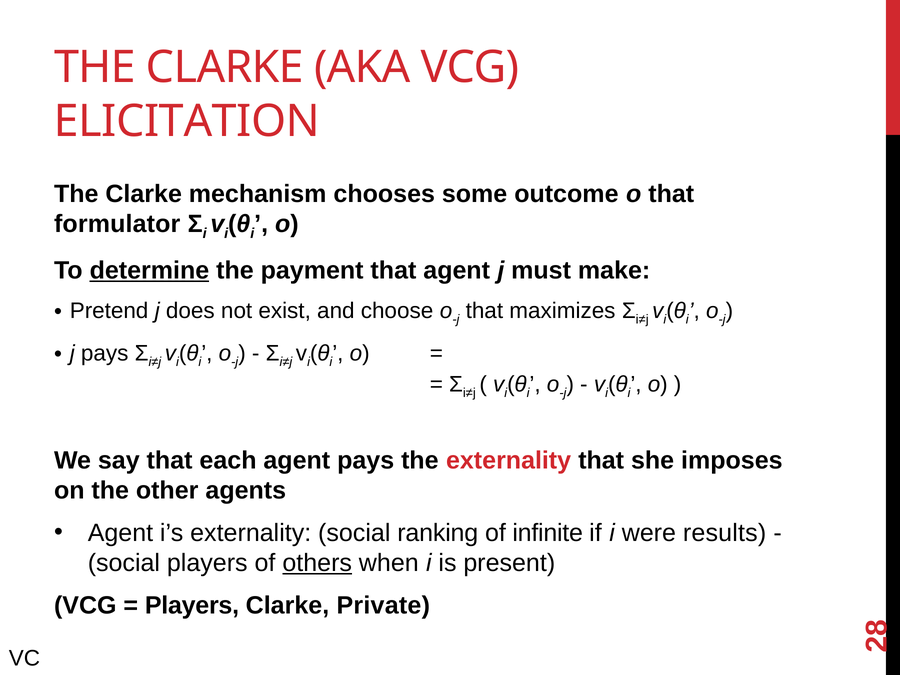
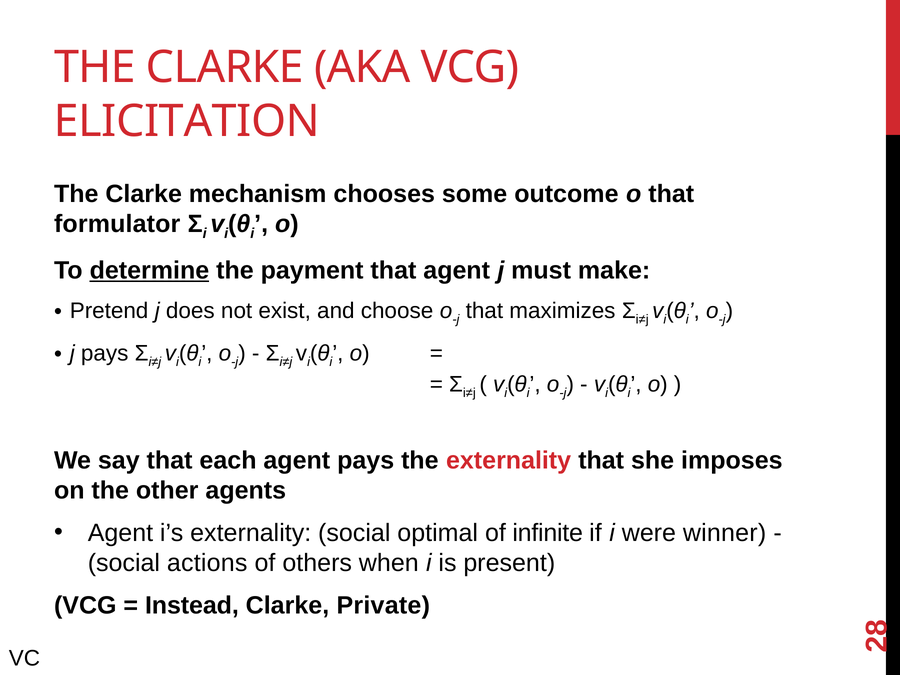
ranking: ranking -> optimal (438, 533)
results: results -> winner (725, 533)
social players: players -> actions (207, 563)
others underline: present -> none (317, 563)
Players: Players -> Instead (192, 606)
